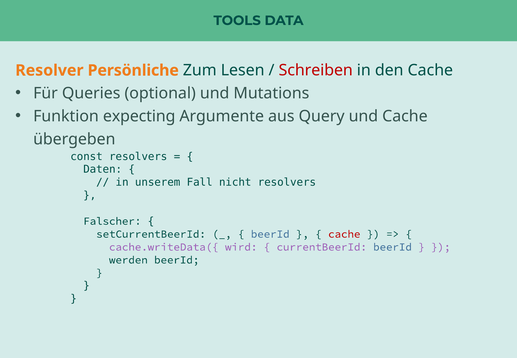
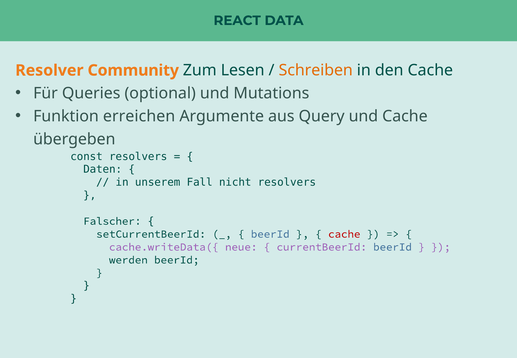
TOOLS: TOOLS -> REACT (237, 21)
Persönliche: Persönliche -> Community (133, 70)
Schreiben colour: red -> orange (316, 70)
expecting: expecting -> erreichen (139, 116)
wird: wird -> neue (241, 247)
